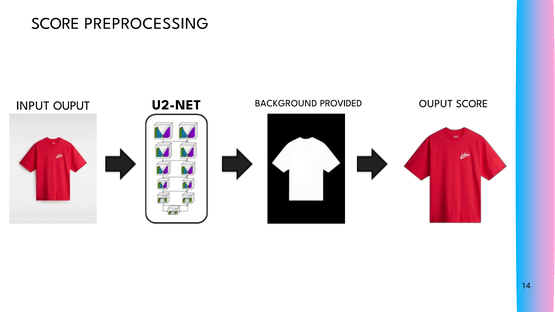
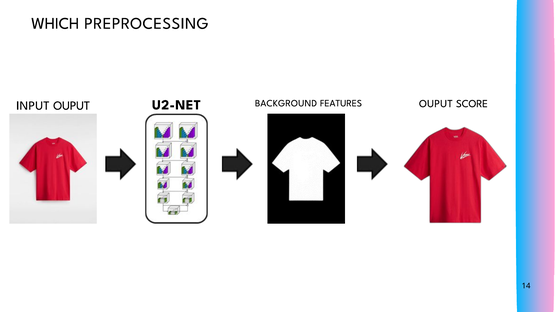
SCORE: SCORE -> WHICH (55, 23)
PROVIDED: PROVIDED -> FEATURES (341, 103)
